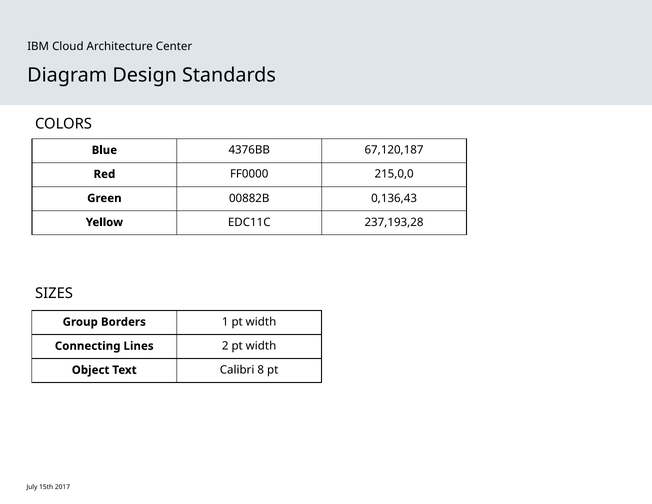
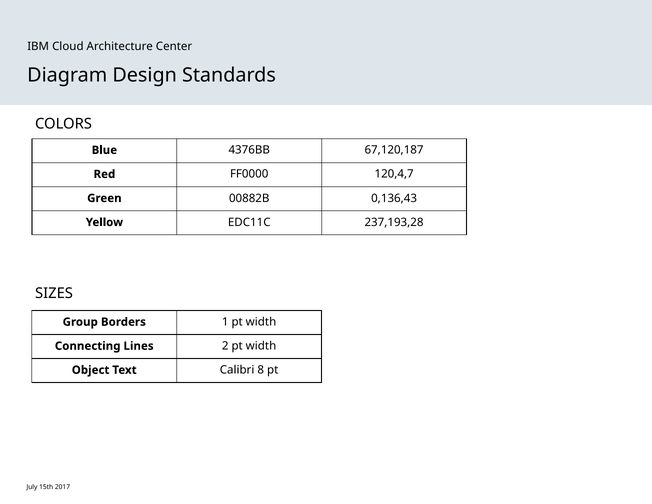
215,0,0: 215,0,0 -> 120,4,7 (394, 174)
